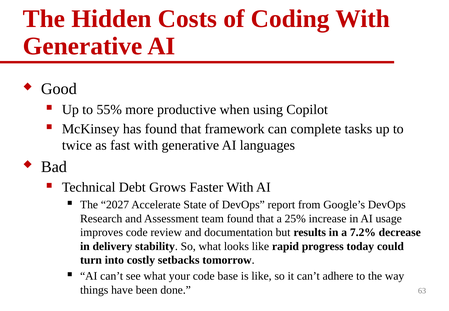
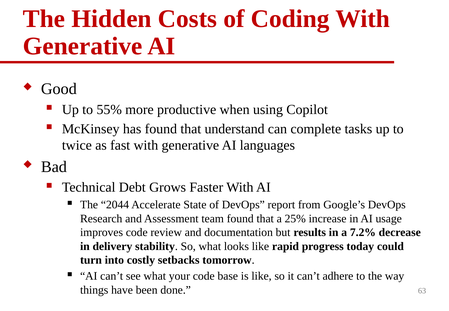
framework: framework -> understand (235, 129)
2027: 2027 -> 2044 (115, 205)
